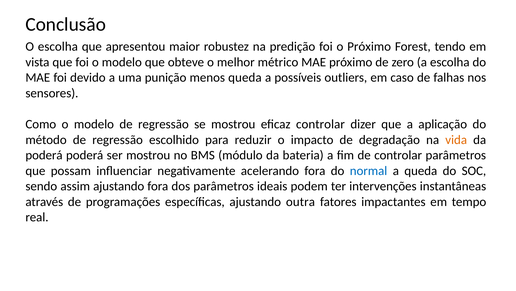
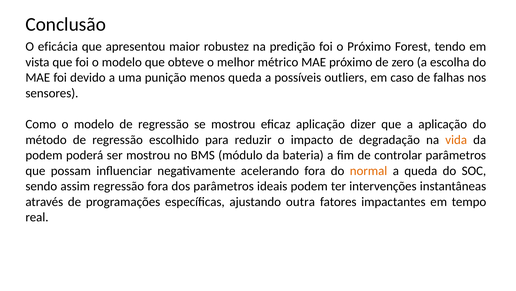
O escolha: escolha -> eficácia (58, 47)
eficaz controlar: controlar -> aplicação (320, 124)
poderá: poderá -> podem (44, 155)
normal colour: blue -> orange (369, 170)
assim ajustando: ajustando -> regressão (119, 186)
